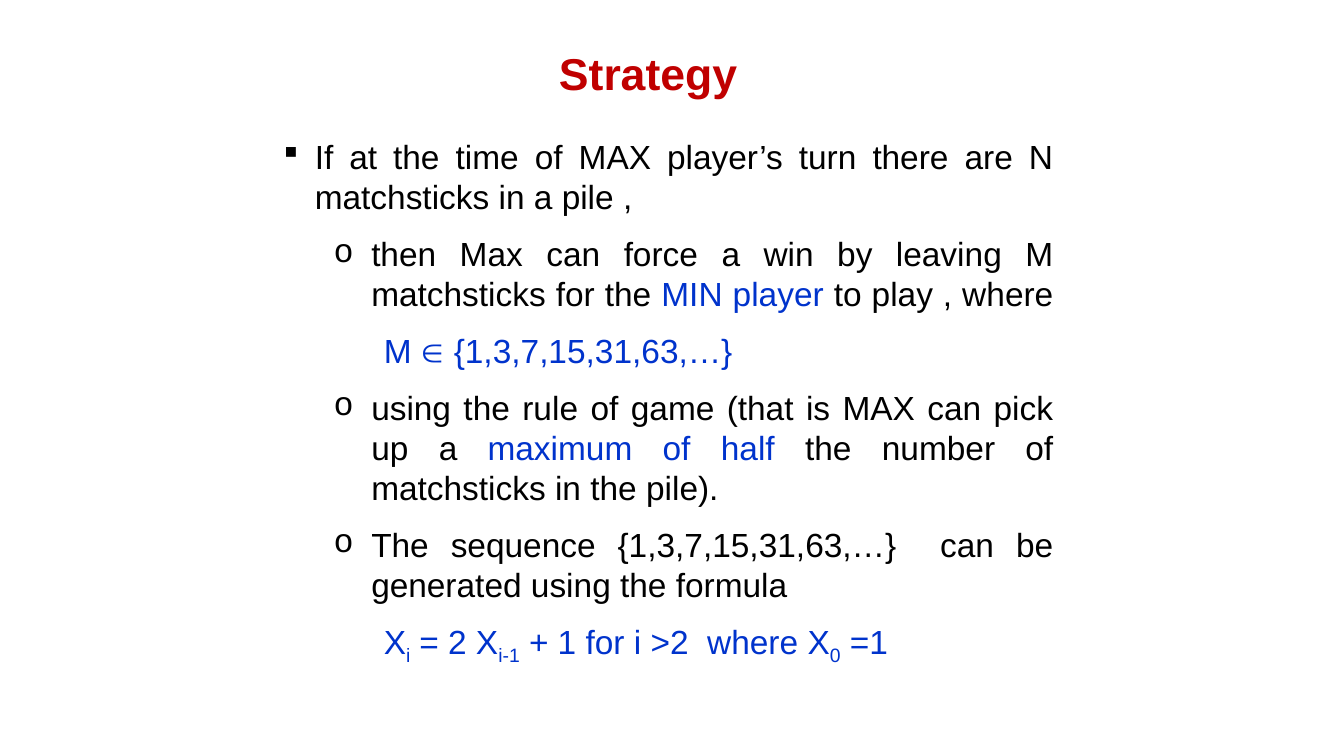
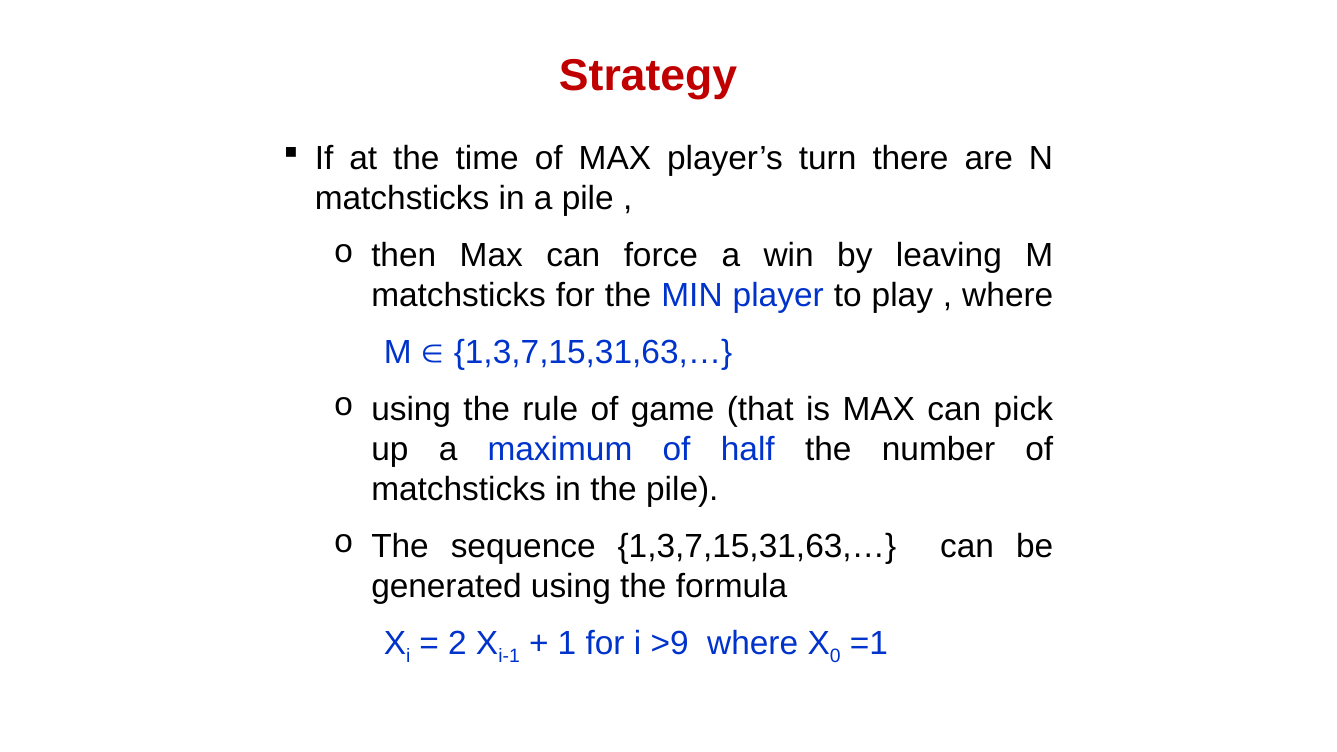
>2: >2 -> >9 (670, 643)
